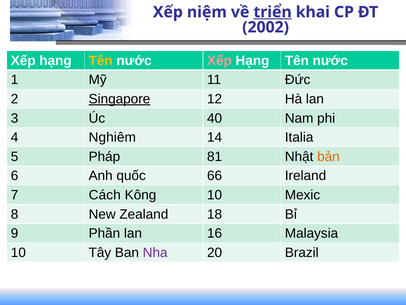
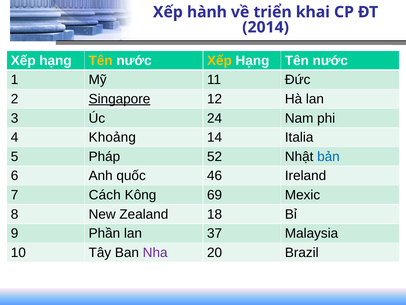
niệm: niệm -> hành (207, 12)
triển underline: present -> none (273, 12)
2002: 2002 -> 2014 (266, 27)
Xếp colour: pink -> yellow (219, 61)
40: 40 -> 24 (215, 118)
Nghiêm: Nghiêm -> Khoảng (112, 137)
81: 81 -> 52 (215, 156)
bản colour: orange -> blue (328, 156)
66: 66 -> 46 (215, 176)
Kông 10: 10 -> 69 (215, 195)
16: 16 -> 37 (215, 233)
